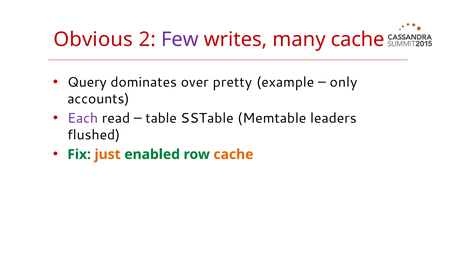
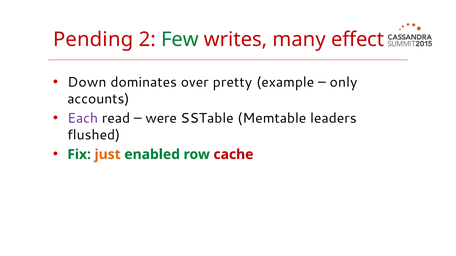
Obvious: Obvious -> Pending (93, 40)
Few colour: purple -> green (180, 40)
many cache: cache -> effect (358, 40)
Query: Query -> Down (87, 82)
table: table -> were (161, 119)
cache colour: orange -> red (233, 155)
